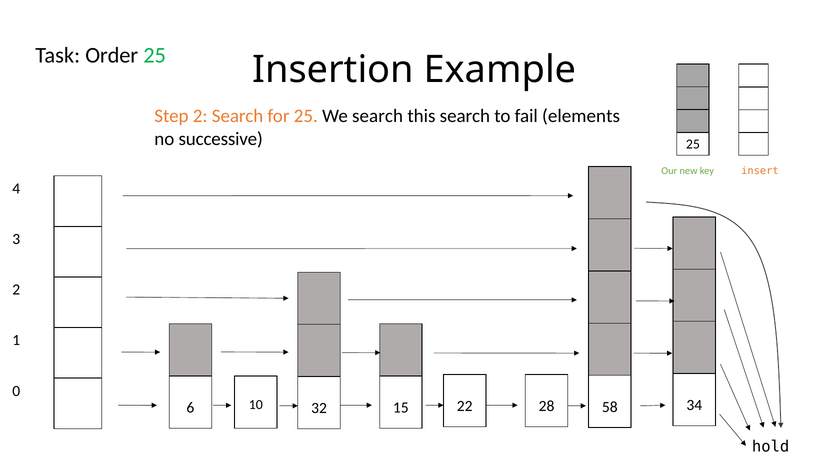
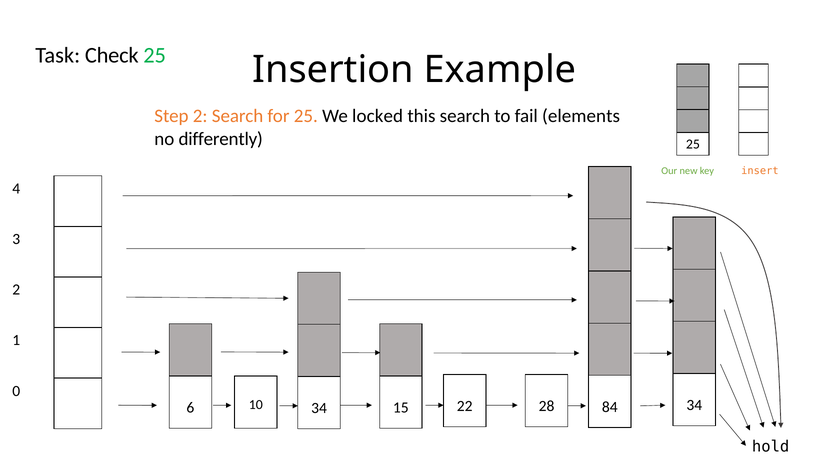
Order: Order -> Check (112, 55)
We search: search -> locked (378, 116)
successive: successive -> differently (221, 139)
10 32: 32 -> 34 (319, 409)
58: 58 -> 84 (610, 407)
